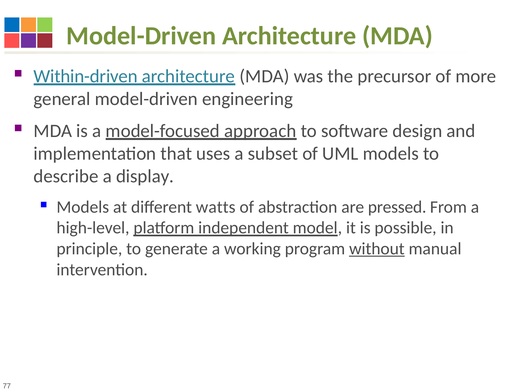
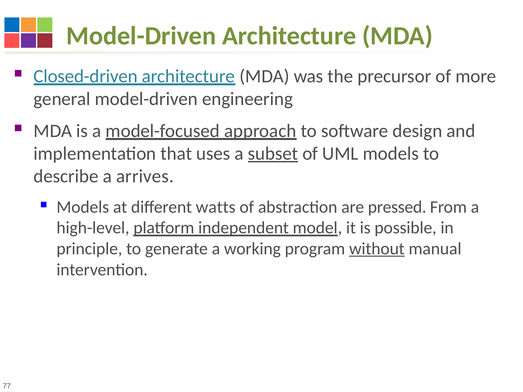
Within-driven: Within-driven -> Closed-driven (86, 76)
subset underline: none -> present (273, 154)
display: display -> arrives (145, 176)
